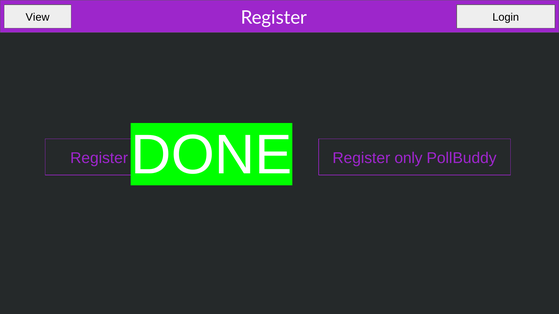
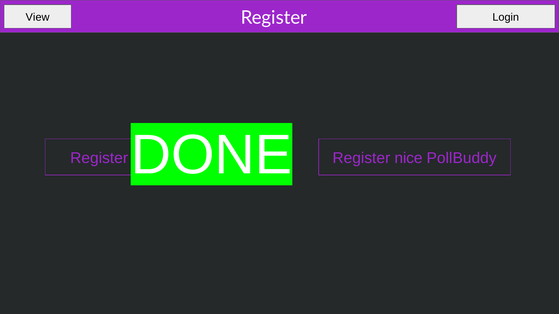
only: only -> nice (408, 158)
